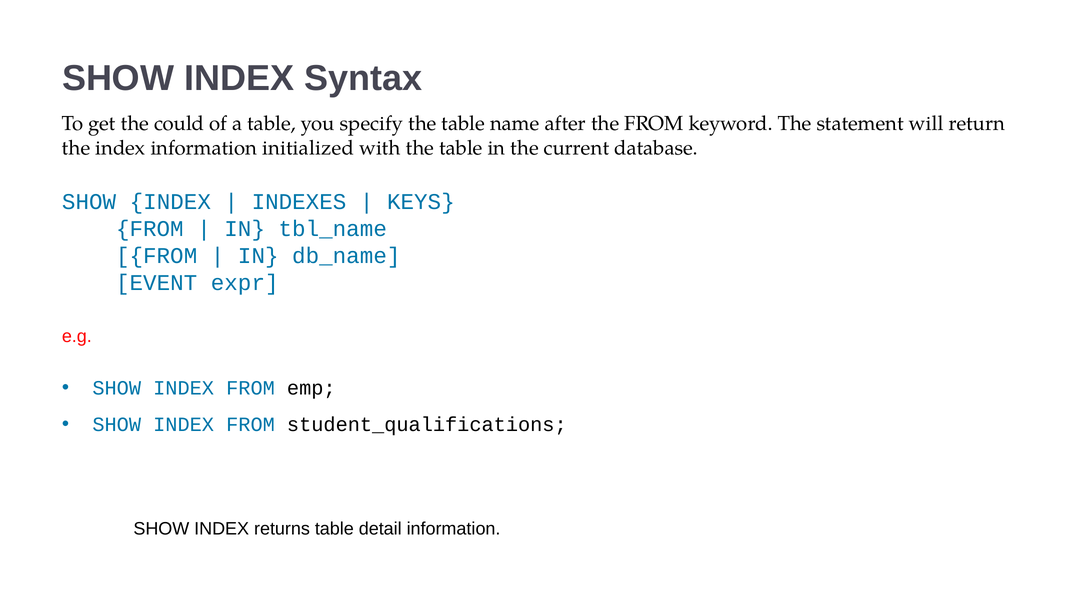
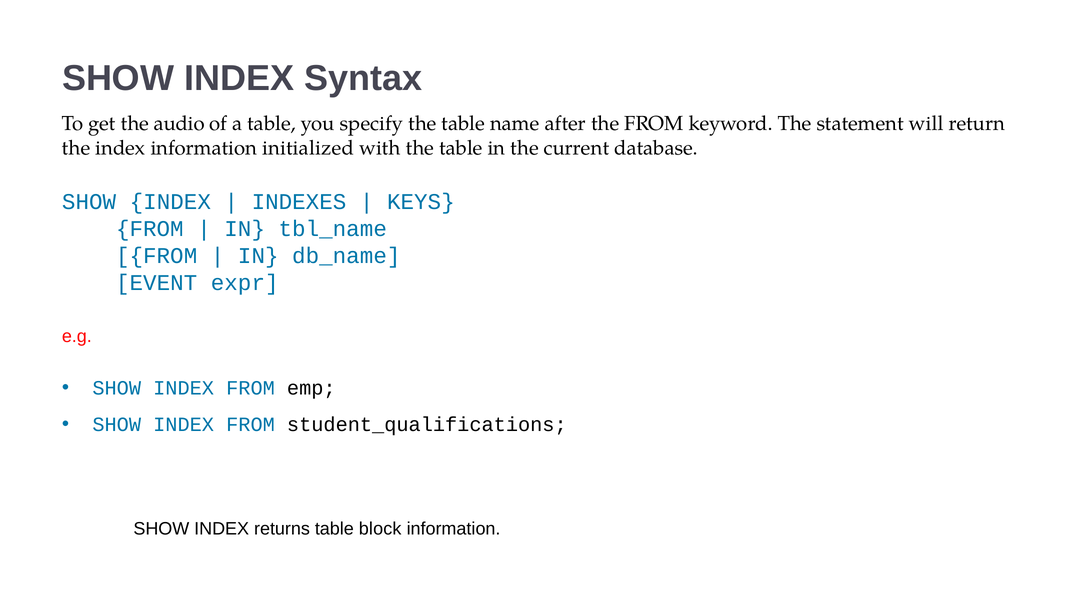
could: could -> audio (179, 124)
detail: detail -> block (380, 529)
